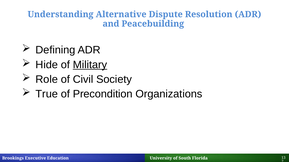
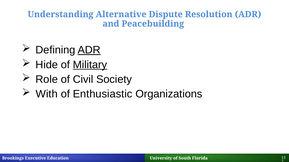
ADR underline: none -> present (89, 50)
True: True -> With (47, 94)
Precondition: Precondition -> Enthusiastic (103, 94)
